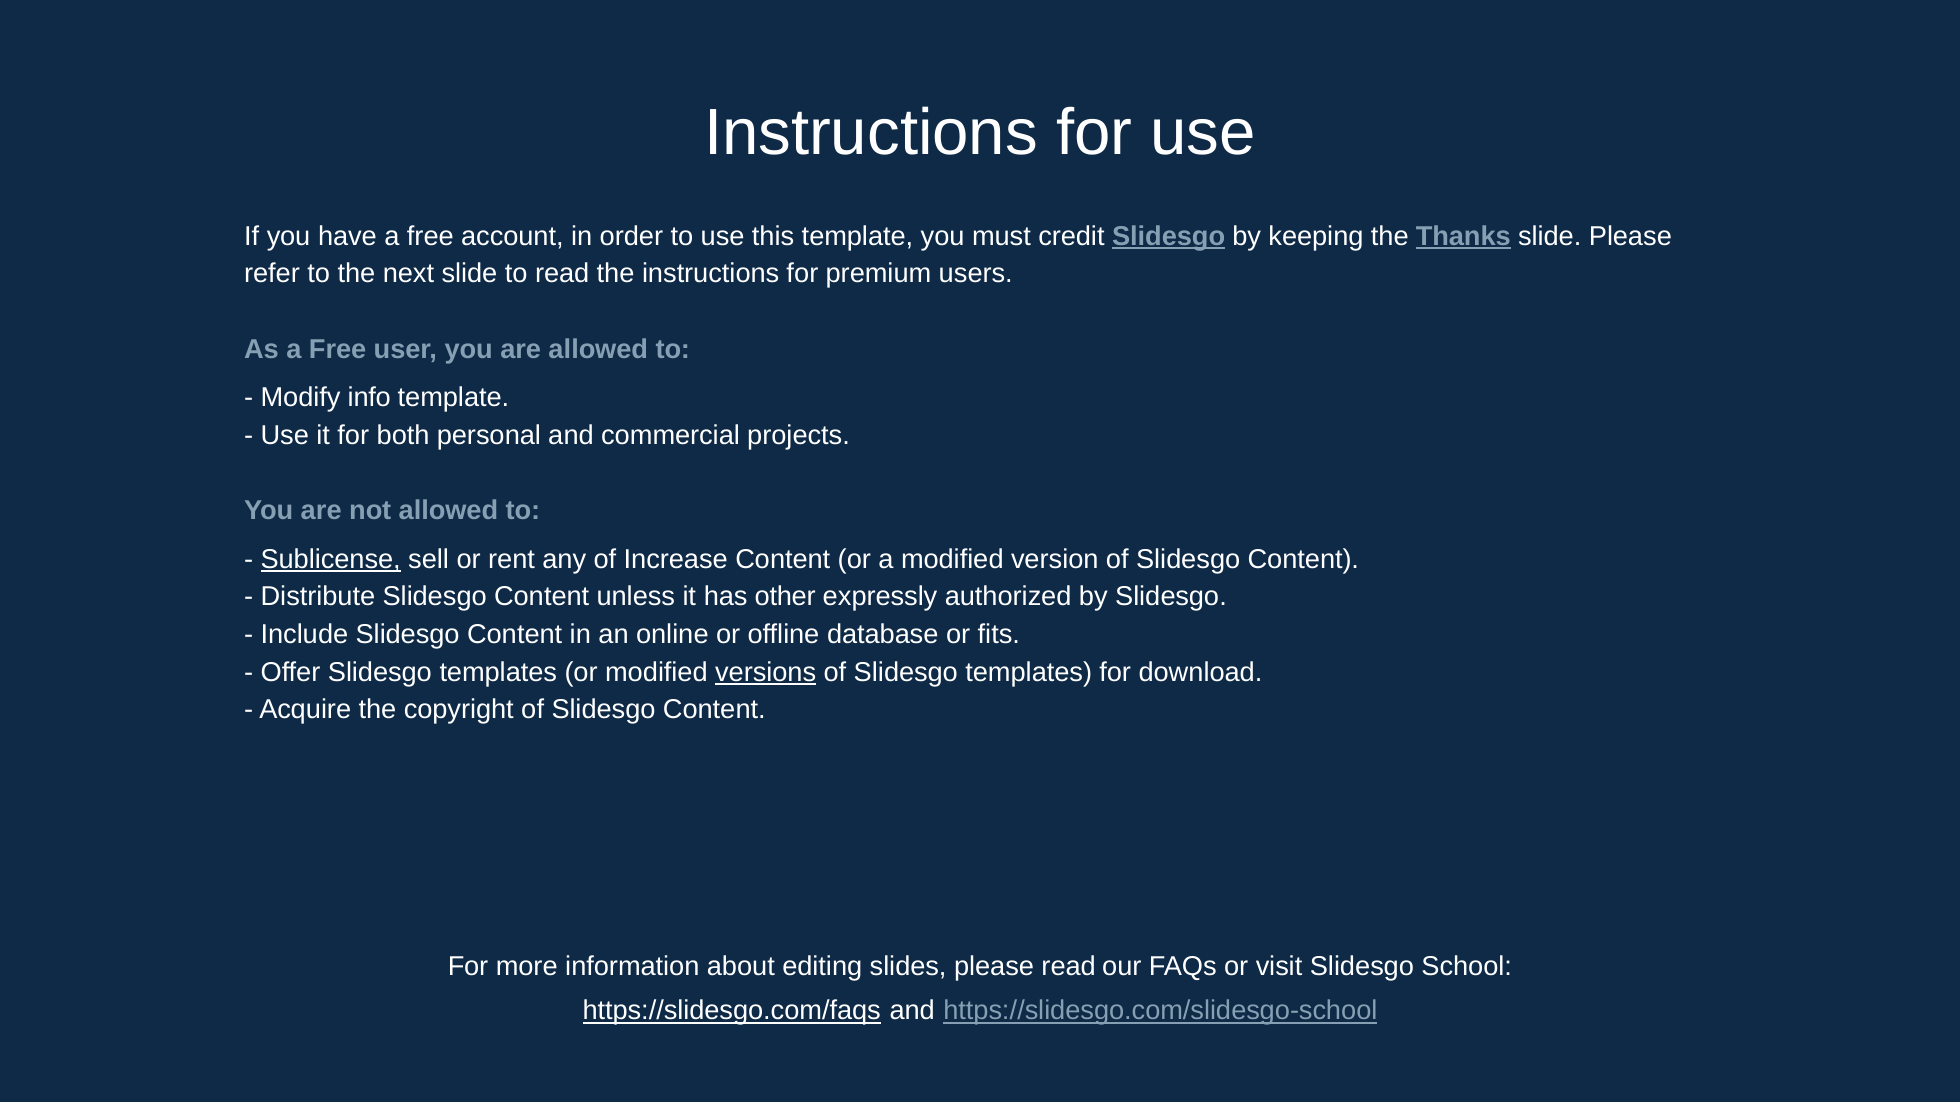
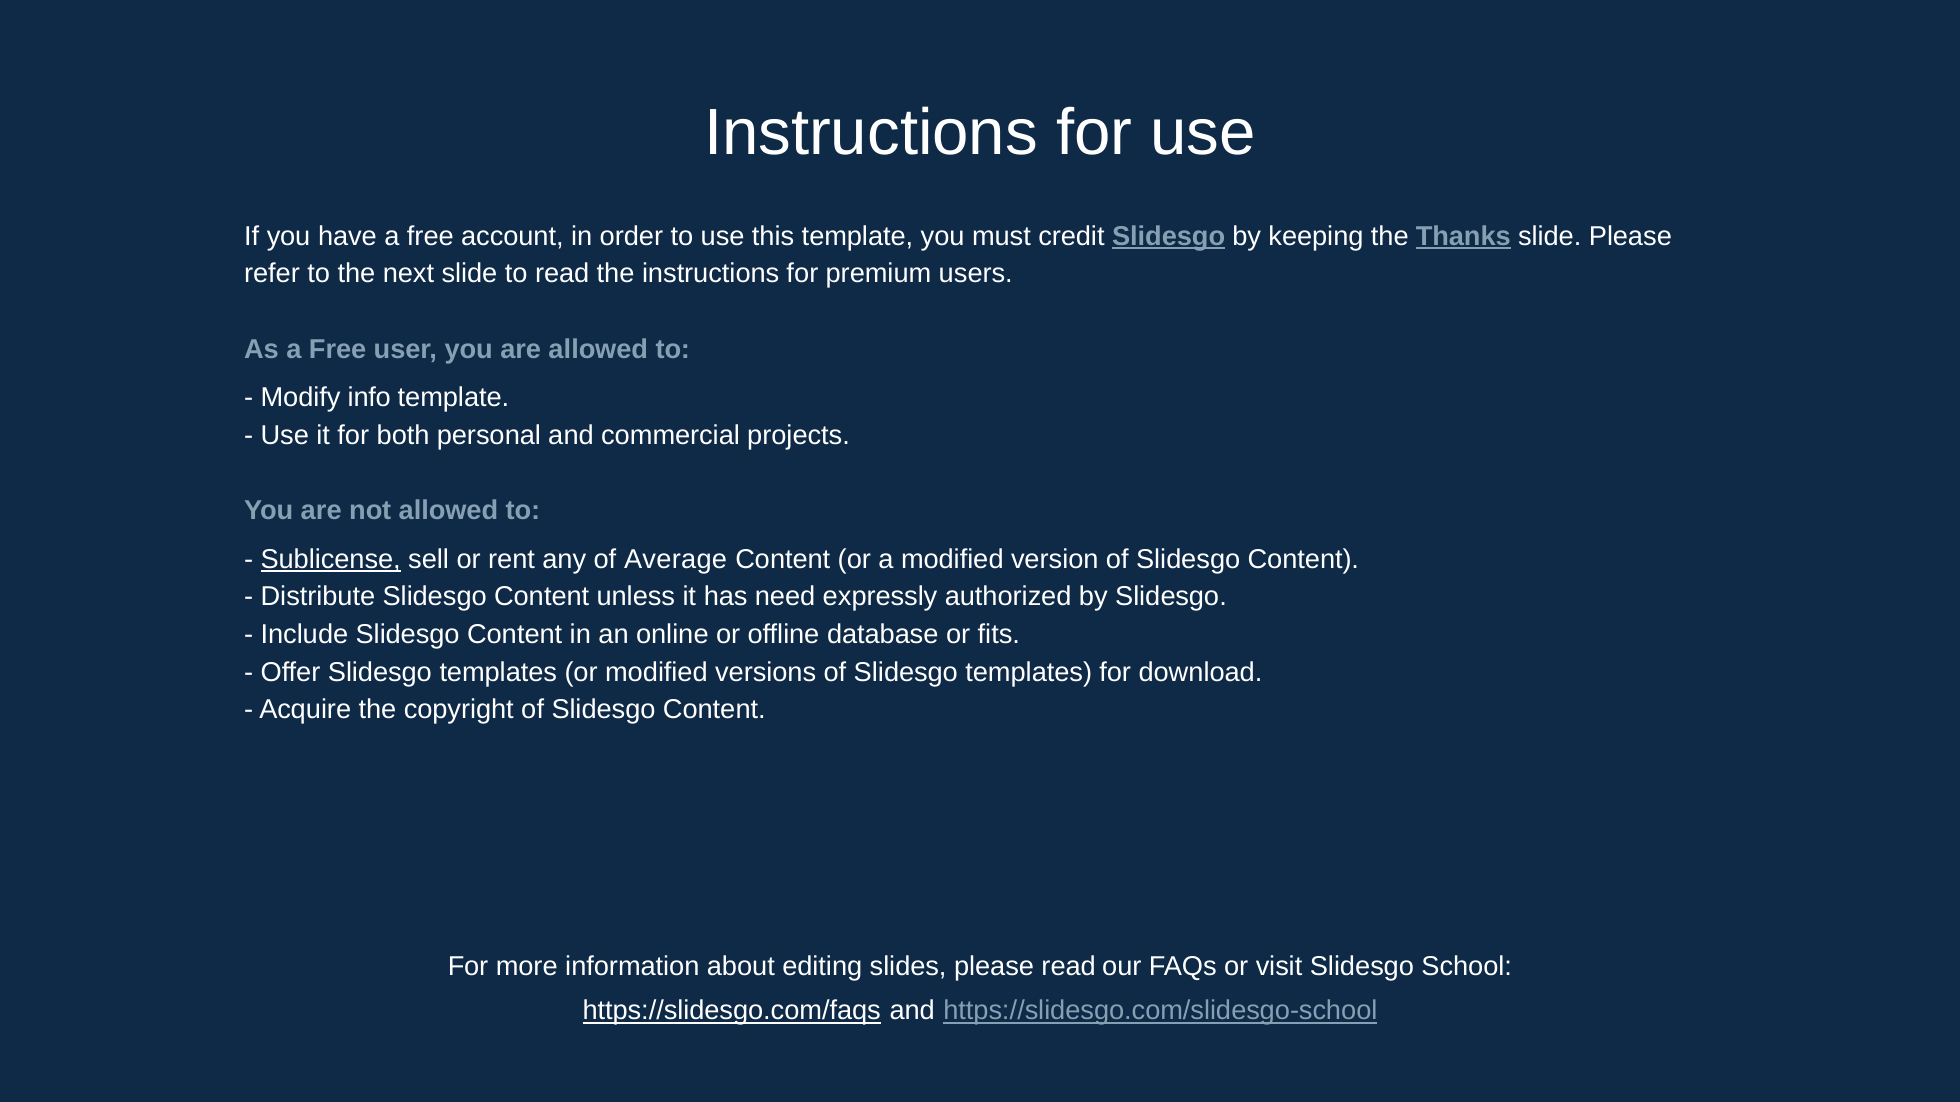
Increase: Increase -> Average (676, 560)
other: other -> need (785, 597)
versions underline: present -> none (766, 672)
